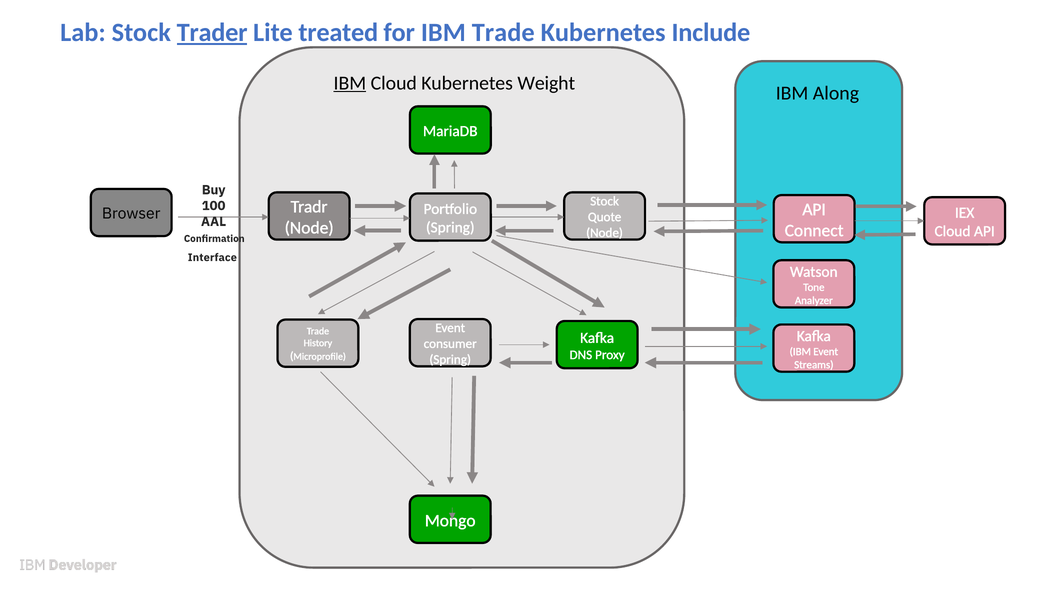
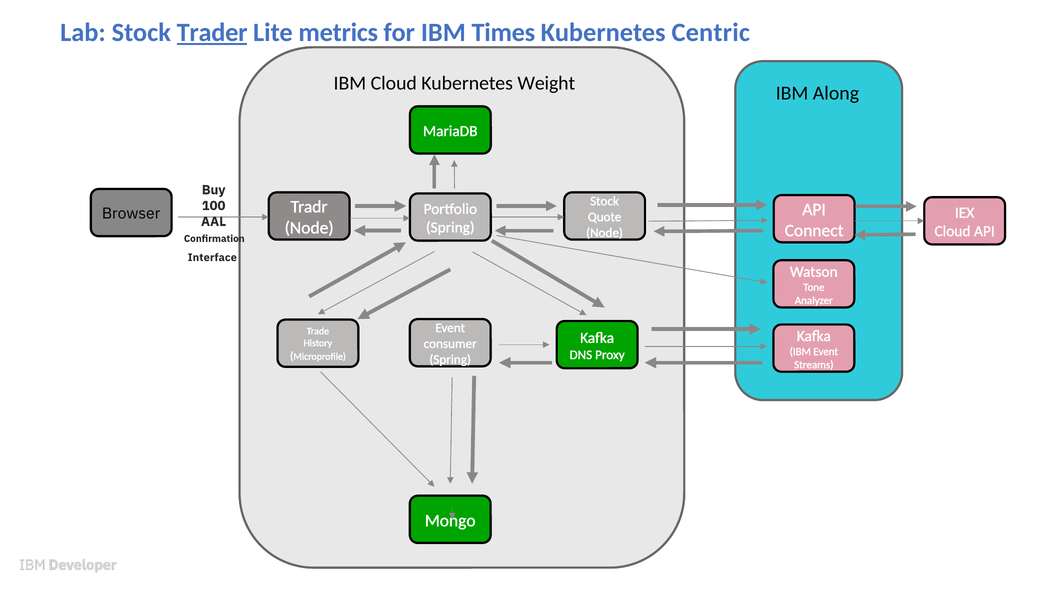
treated: treated -> metrics (338, 33)
IBM Trade: Trade -> Times (503, 33)
Include: Include -> Centric (711, 33)
IBM underline: present -> none (350, 83)
